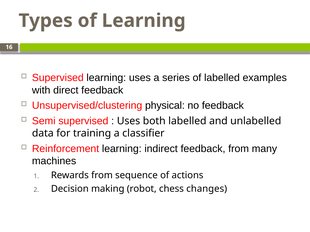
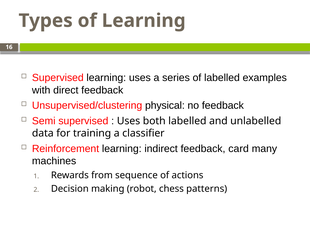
feedback from: from -> card (239, 149)
changes: changes -> patterns (207, 189)
